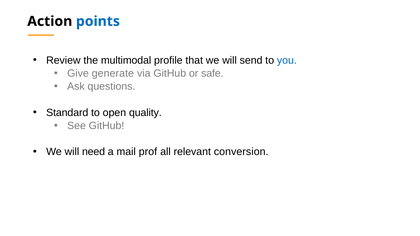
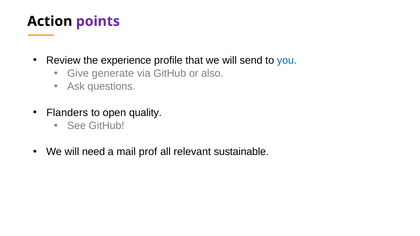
points colour: blue -> purple (98, 21)
multimodal: multimodal -> experience (126, 60)
safe: safe -> also (212, 73)
Standard: Standard -> Flanders (67, 113)
conversion: conversion -> sustainable (241, 152)
